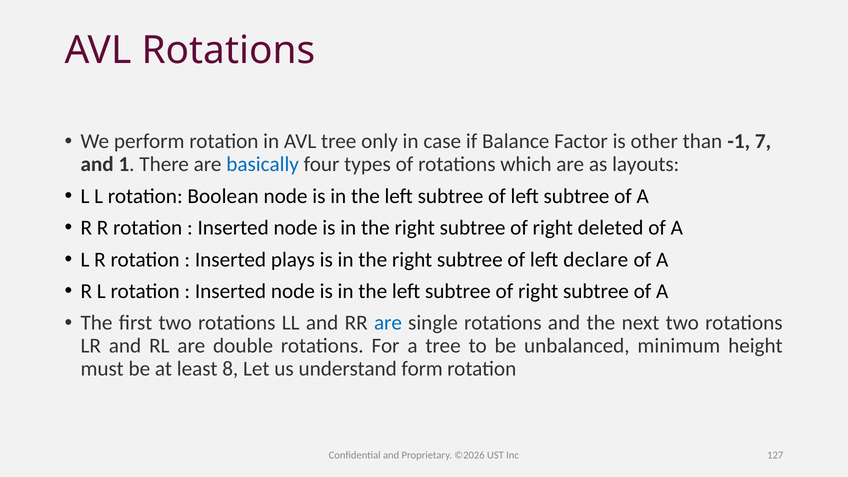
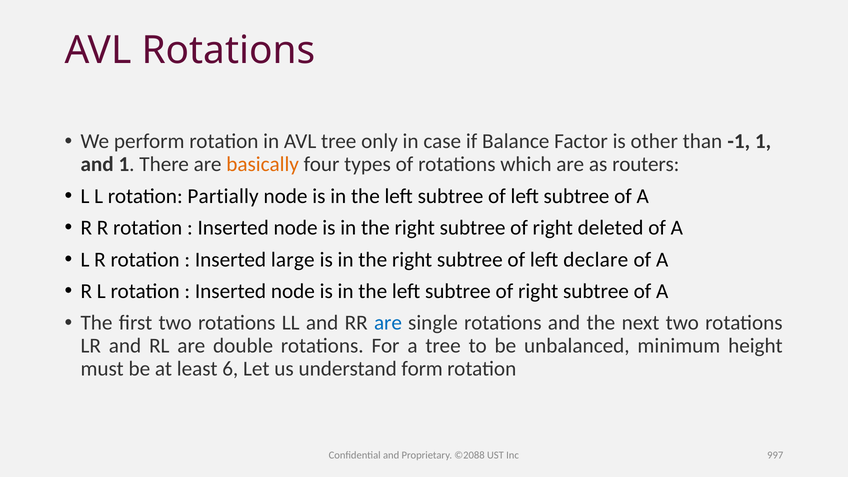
-1 7: 7 -> 1 (763, 141)
basically colour: blue -> orange (263, 164)
layouts: layouts -> routers (646, 164)
Boolean: Boolean -> Partially (223, 196)
plays: plays -> large (293, 260)
8: 8 -> 6 (230, 369)
©2026: ©2026 -> ©2088 (470, 455)
127: 127 -> 997 (775, 455)
